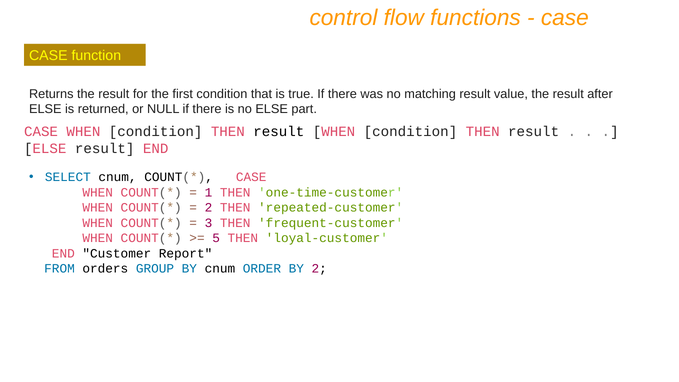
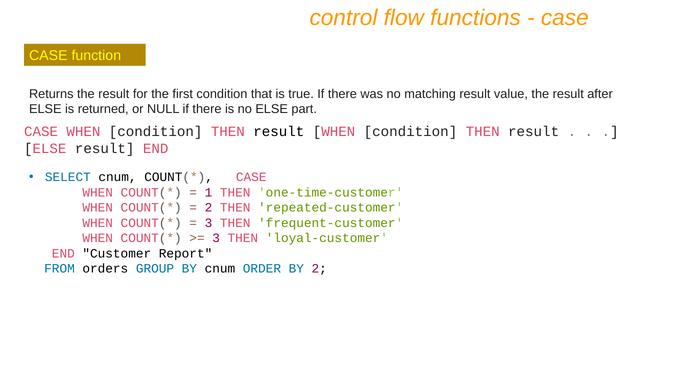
5: 5 -> 3 (216, 238)
